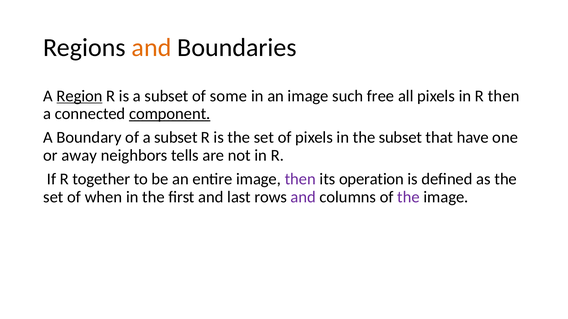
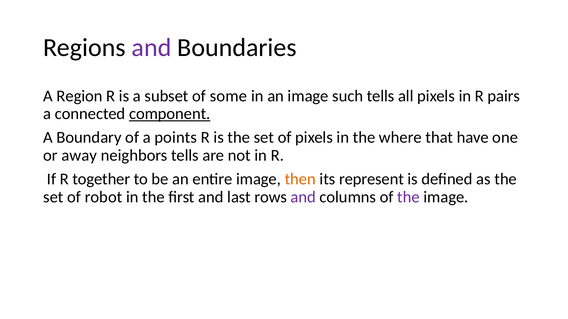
and colour: orange -> purple (151, 48)
Region underline: present -> none (80, 96)
such free: free -> tells (381, 96)
R then: then -> pairs (504, 96)
of a subset: subset -> points (176, 138)
the subset: subset -> where (400, 138)
then colour: purple -> orange (300, 179)
operation: operation -> represent (371, 179)
when: when -> robot (104, 197)
